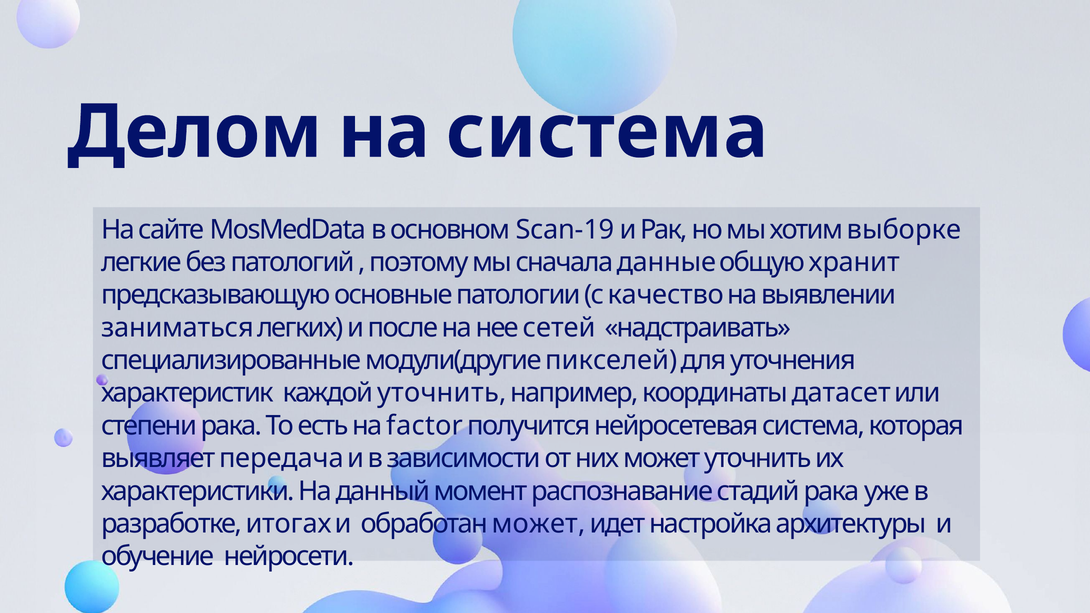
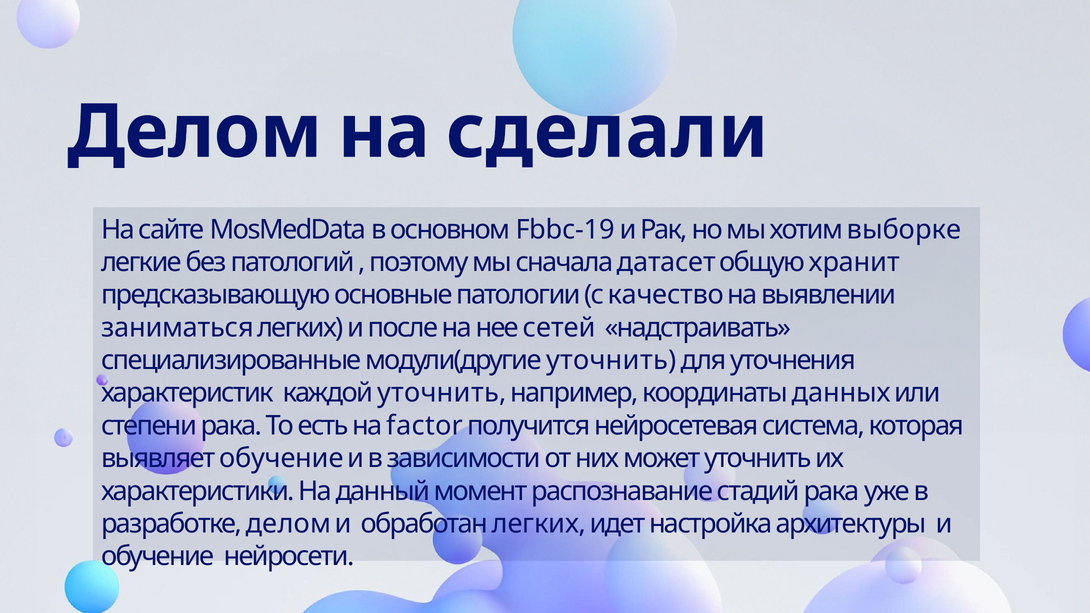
на система: система -> сделали (607, 132)
Scan-19: Scan-19 -> Fbbc-19 (565, 230)
данные: данные -> датасет (666, 262)
модули(другие пикселей: пикселей -> уточнить (611, 360)
датасет: датасет -> данных (841, 393)
выявляет передача: передача -> обучение (281, 458)
разработке итогах: итогах -> делом (288, 524)
обработан может: может -> легких (539, 524)
